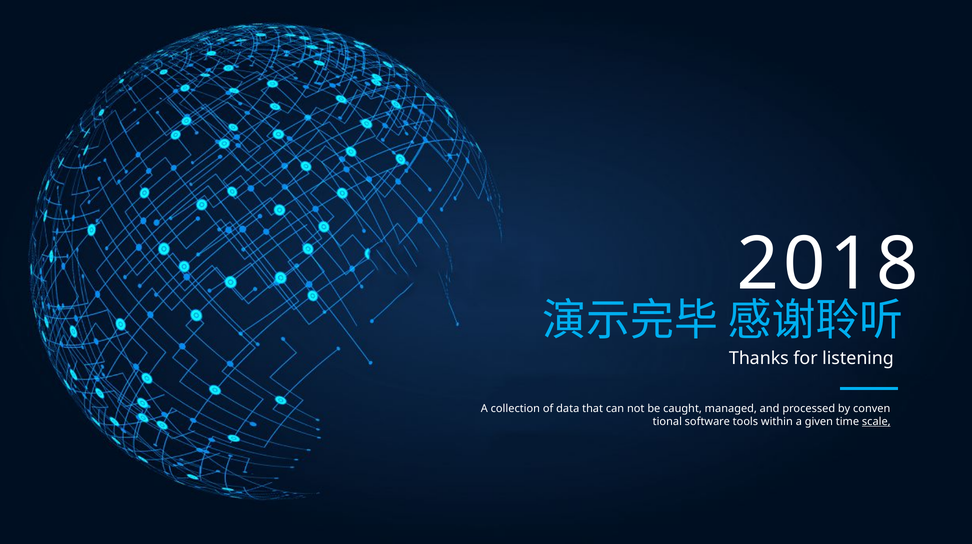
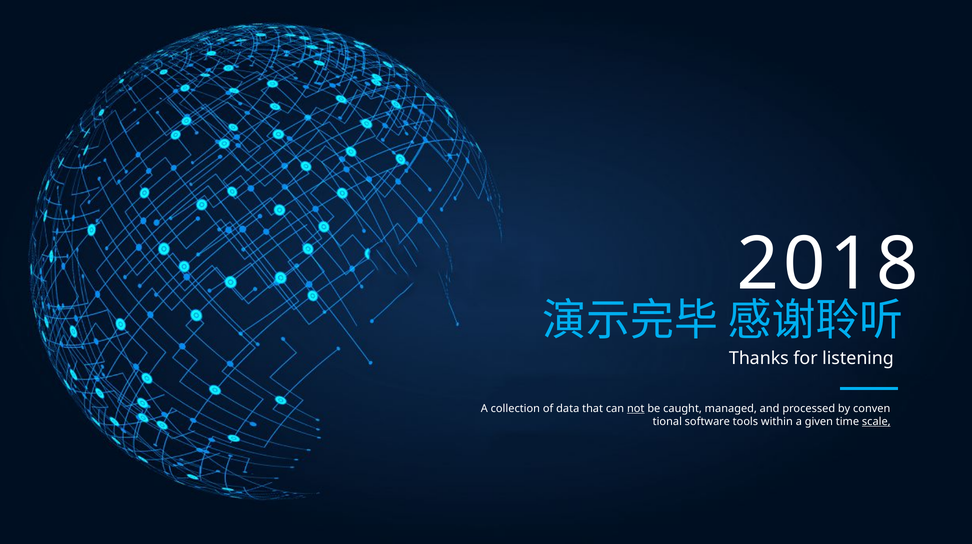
not underline: none -> present (636, 409)
